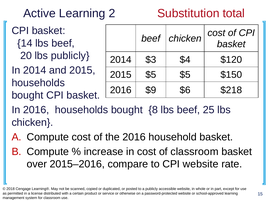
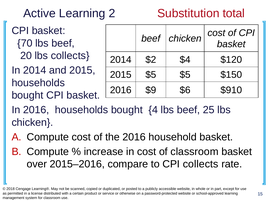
14: 14 -> 70 (25, 43)
lbs publicly: publicly -> collects (70, 56)
$3: $3 -> $2 (151, 60)
$218: $218 -> $910 (231, 90)
8: 8 -> 4 (153, 110)
CPI website: website -> collects (201, 164)
